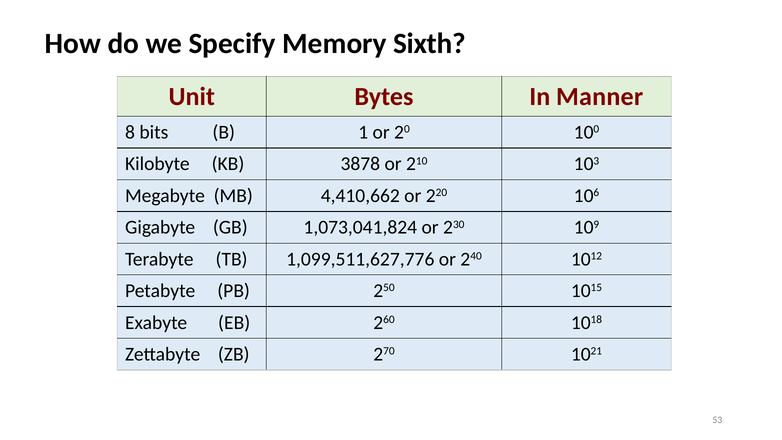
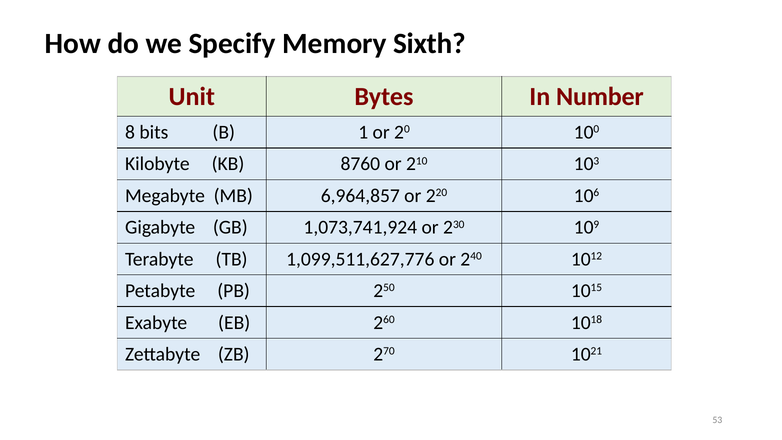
Manner: Manner -> Number (600, 97)
3878: 3878 -> 8760 (360, 164)
4,410,662: 4,410,662 -> 6,964,857 (360, 196)
1,073,041,824: 1,073,041,824 -> 1,073,741,924 (360, 227)
